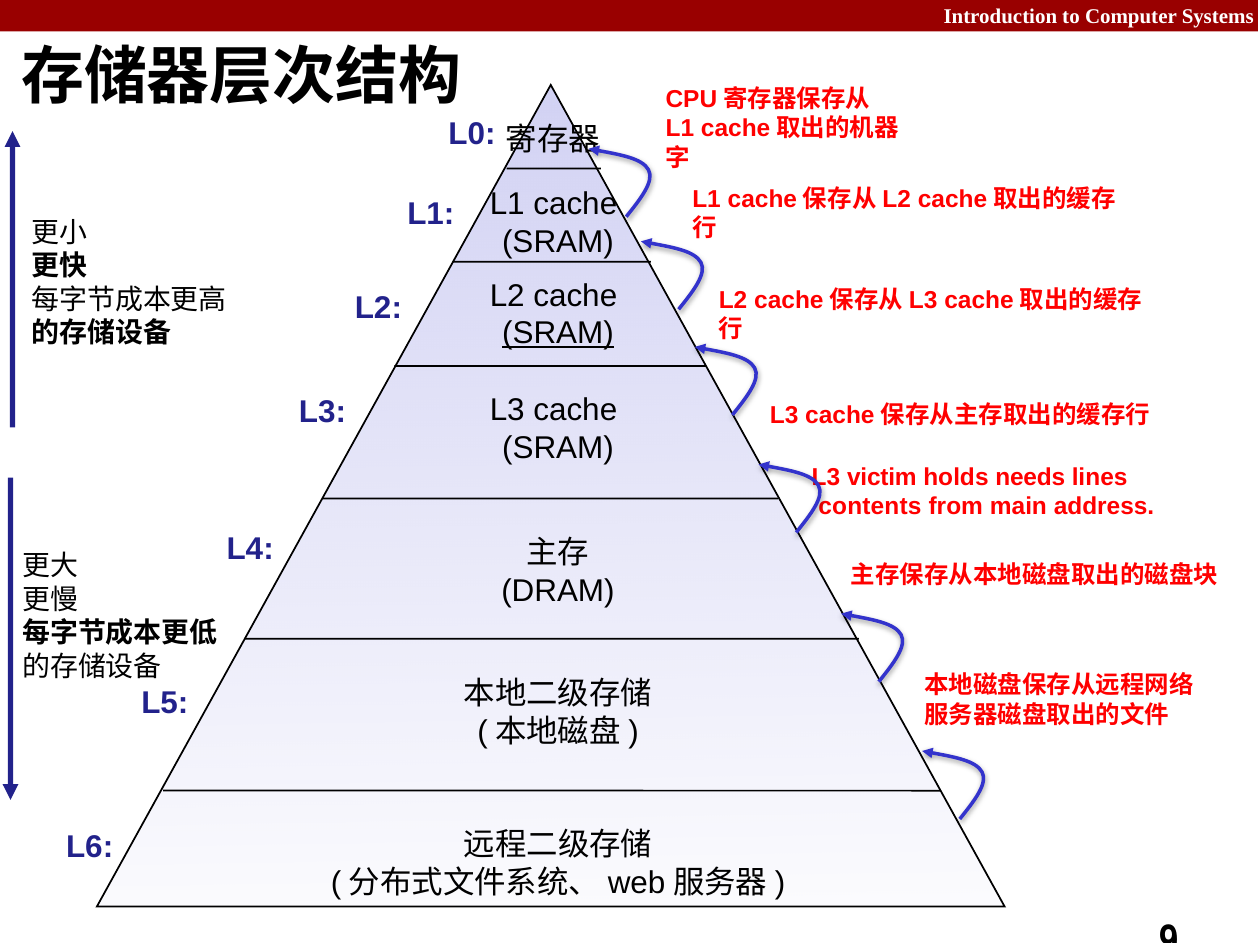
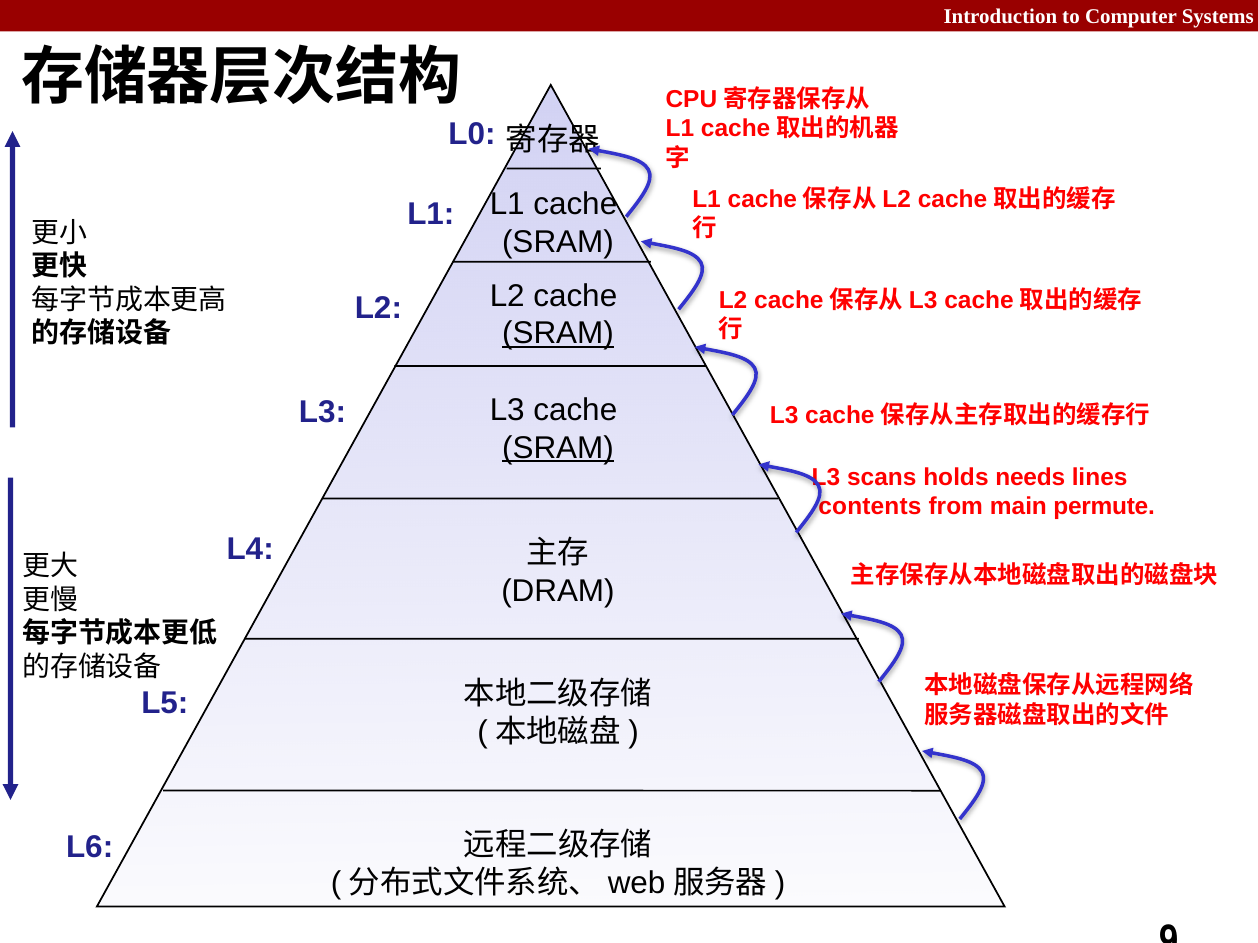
SRAM underline: none -> present (558, 448)
victim: victim -> scans (882, 478)
address: address -> permute (1104, 507)
